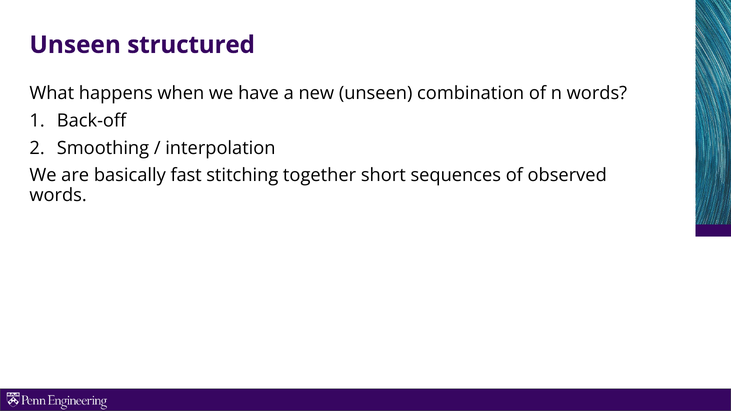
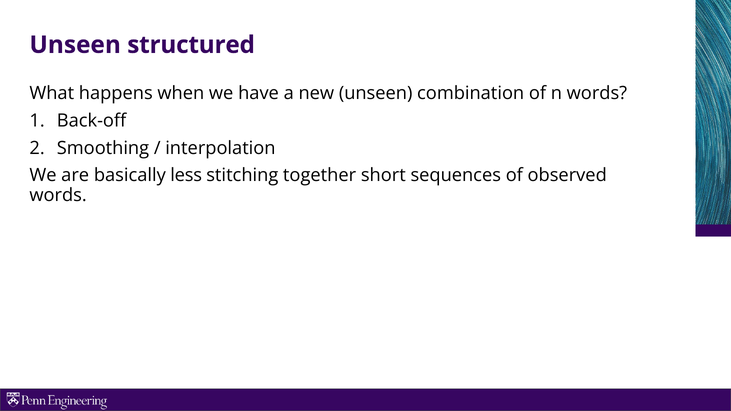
fast: fast -> less (186, 175)
